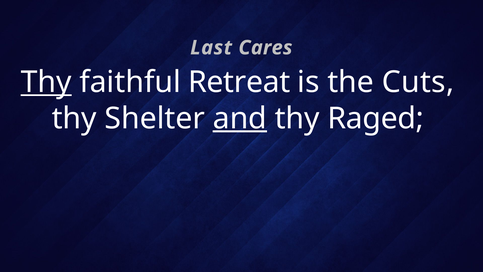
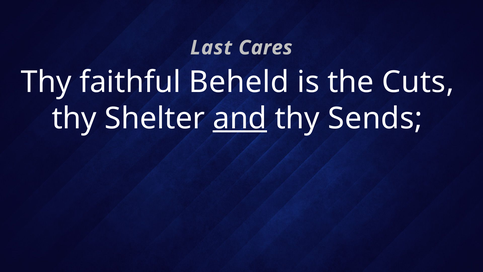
Thy underline: present -> none (46, 82)
Retreat: Retreat -> Beheld (239, 82)
Raged: Raged -> Sends (375, 118)
